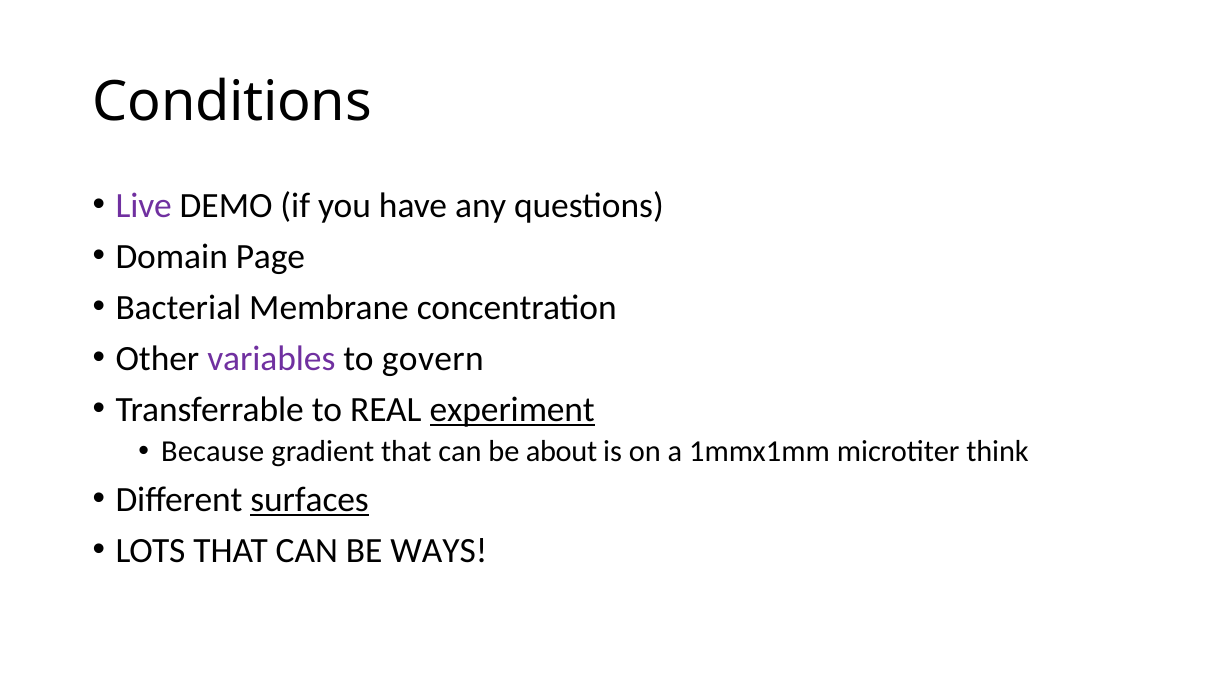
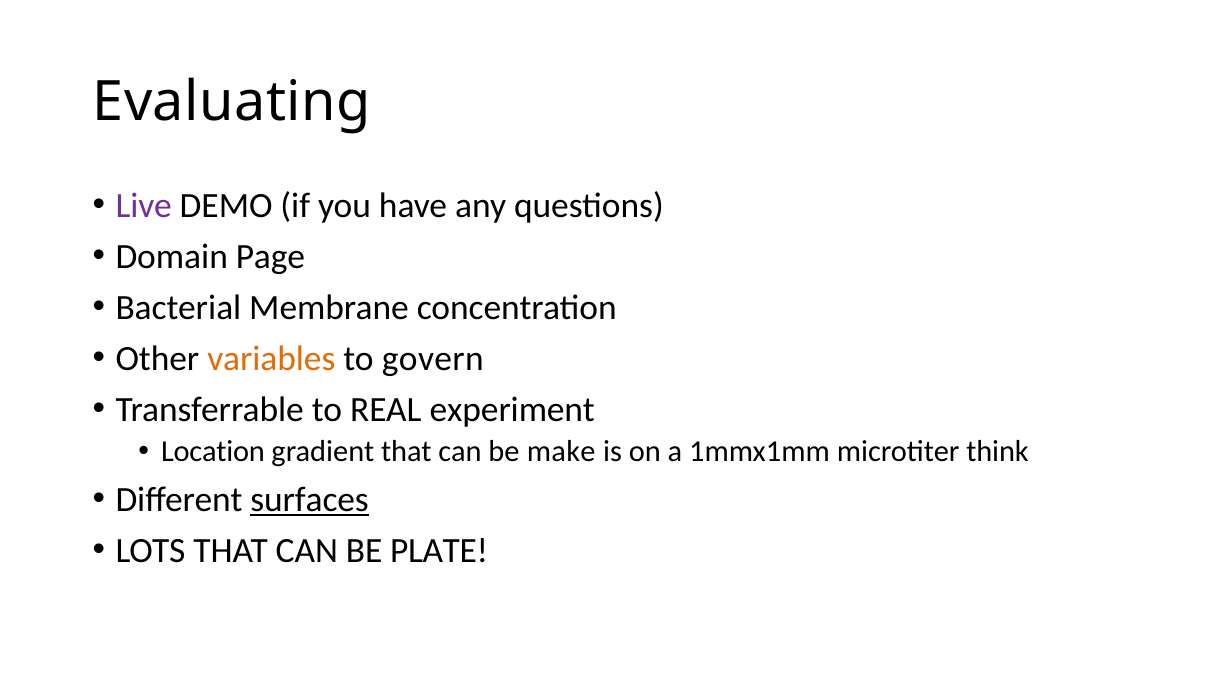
Conditions: Conditions -> Evaluating (232, 102)
variables colour: purple -> orange (271, 359)
experiment underline: present -> none (512, 410)
Because: Because -> Location (213, 451)
about: about -> make (561, 451)
WAYS: WAYS -> PLATE (439, 551)
